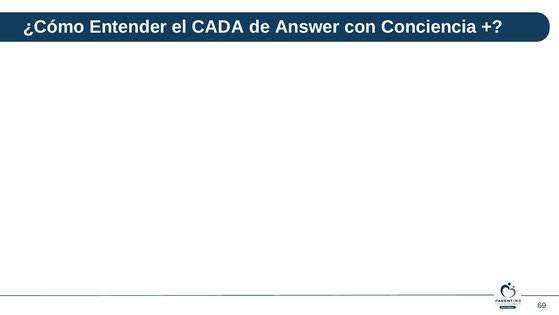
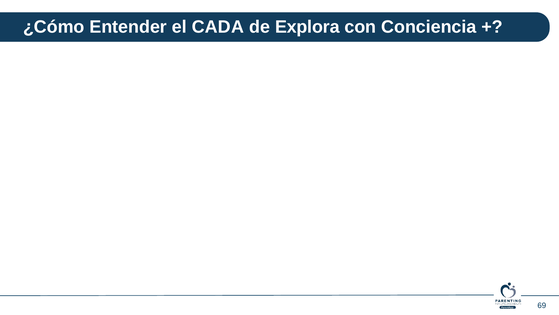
Answer: Answer -> Explora (307, 27)
